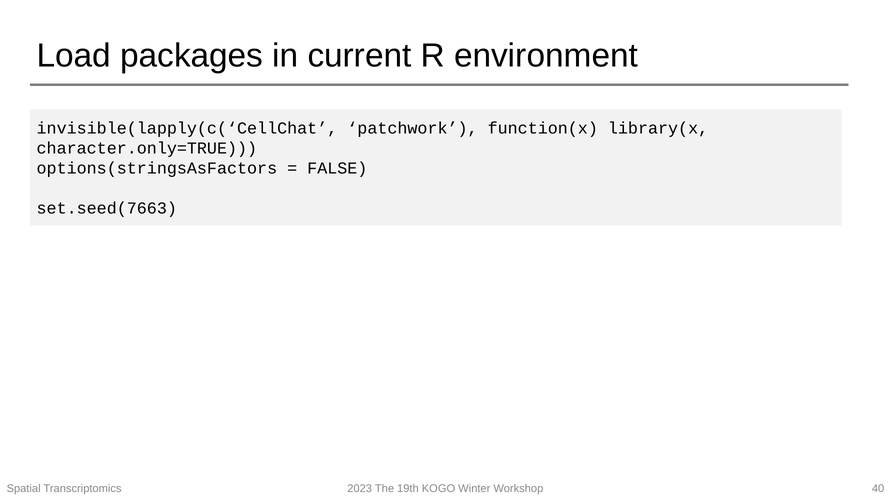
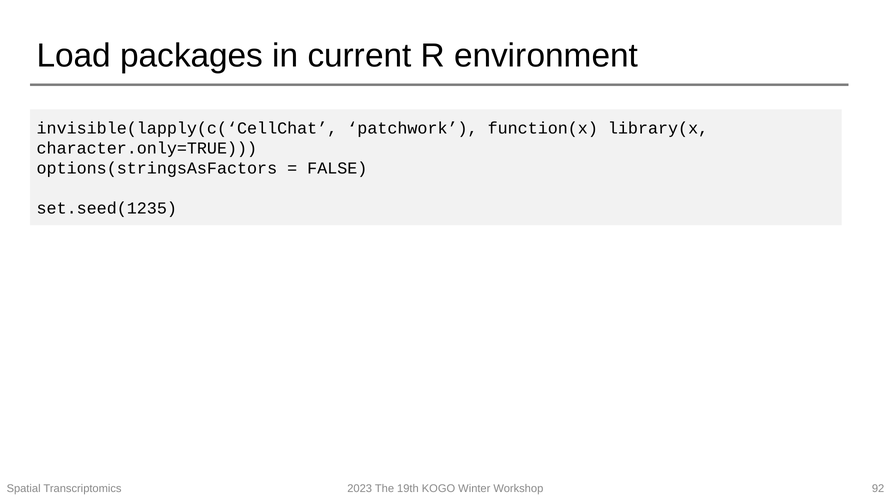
set.seed(7663: set.seed(7663 -> set.seed(1235 (107, 209)
40: 40 -> 92 (878, 489)
